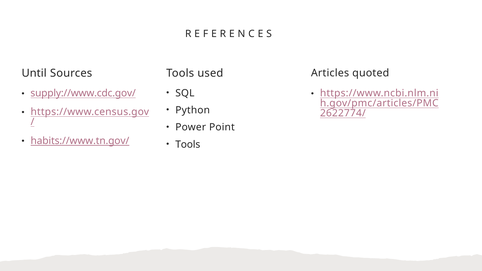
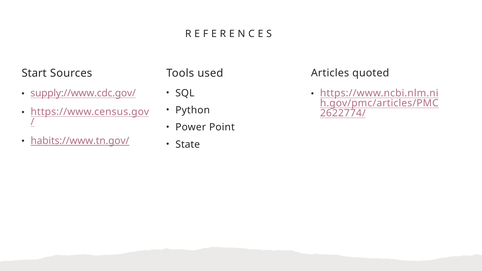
Until: Until -> Start (34, 73)
Tools: Tools -> State (188, 144)
